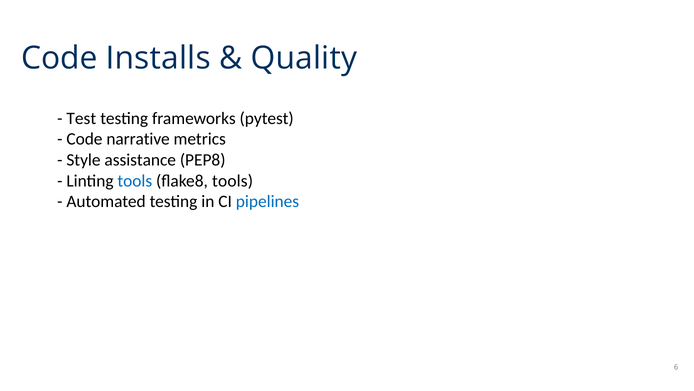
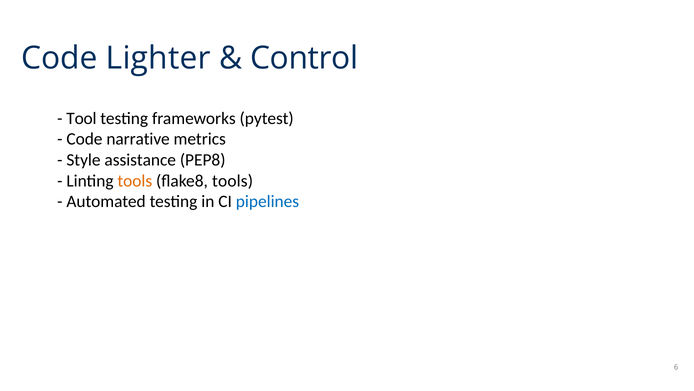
Installs: Installs -> Lighter (158, 58)
Quality: Quality -> Control (304, 58)
Test: Test -> Tool (81, 118)
tools colour: blue -> orange (135, 181)
